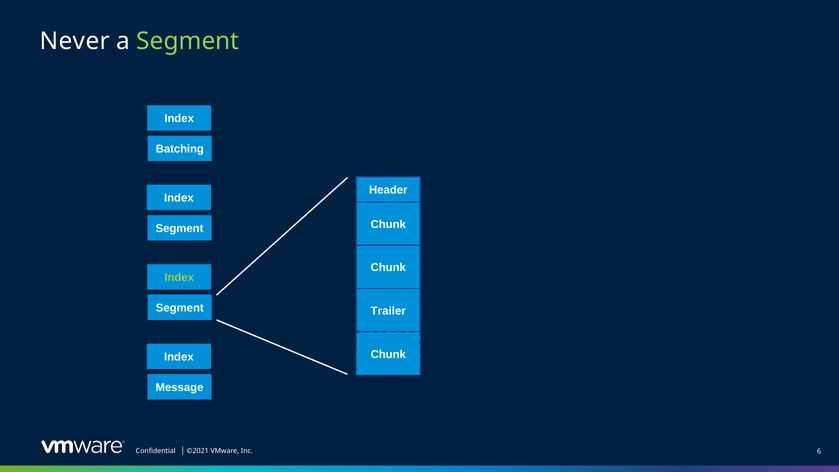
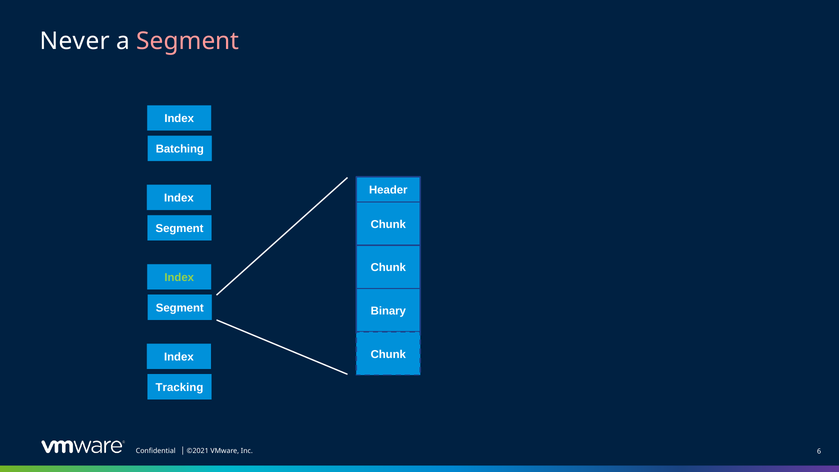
Segment colour: light green -> pink (188, 41)
Trailer: Trailer -> Binary (388, 311)
Message: Message -> Tracking (179, 388)
